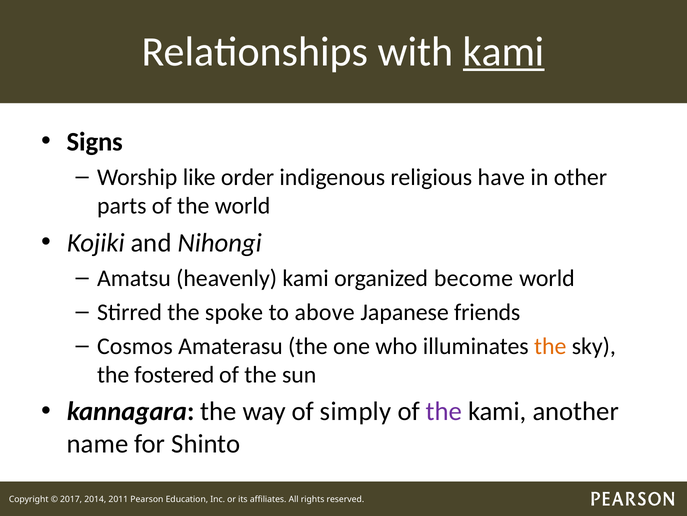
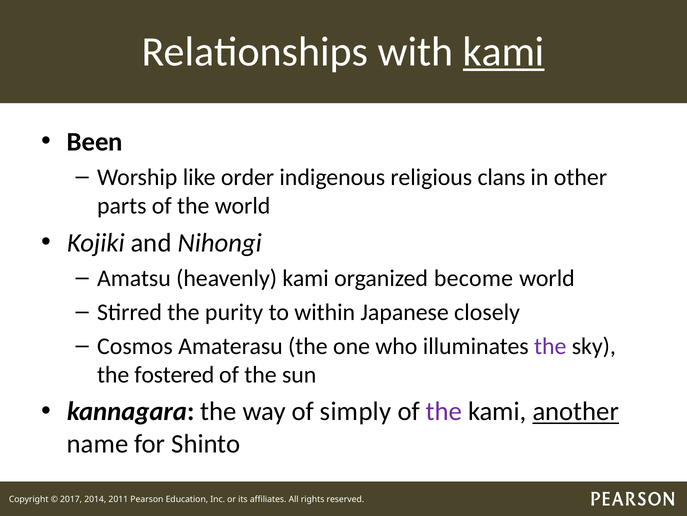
Signs: Signs -> Been (95, 142)
have: have -> clans (501, 177)
spoke: spoke -> purity (234, 312)
above: above -> within (325, 312)
friends: friends -> closely (487, 312)
the colour: orange -> purple (550, 346)
another underline: none -> present (576, 411)
